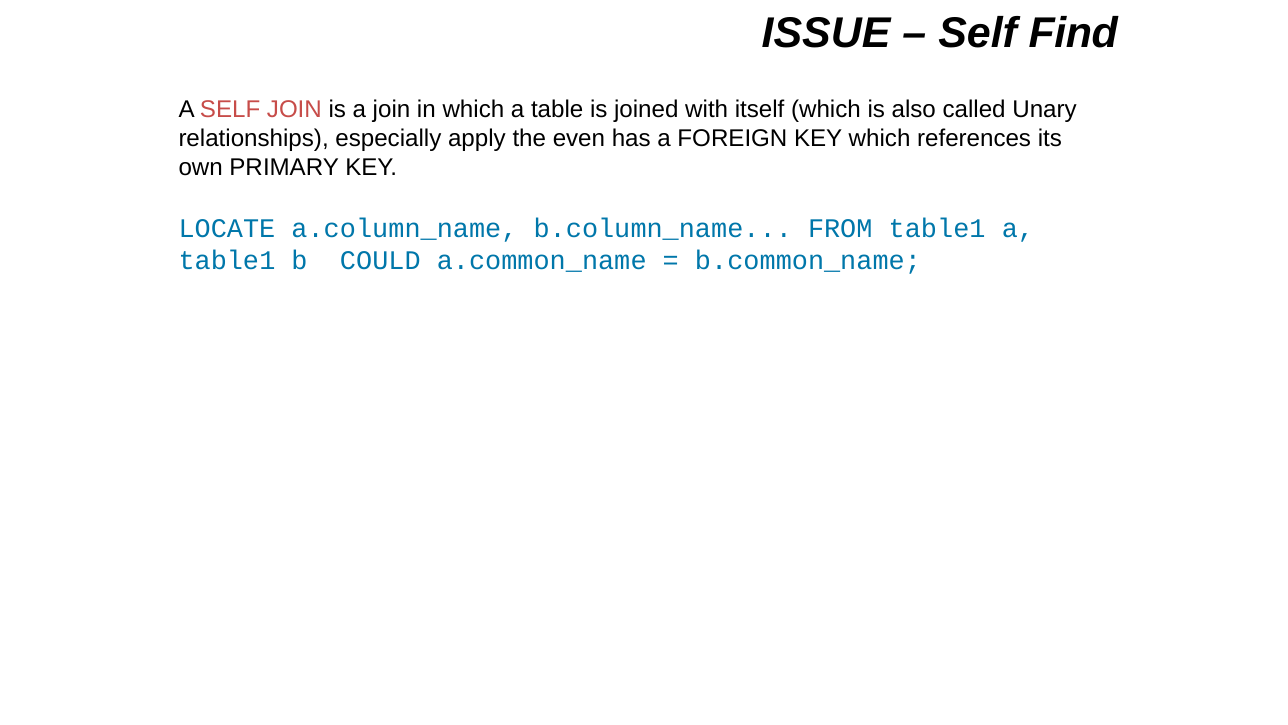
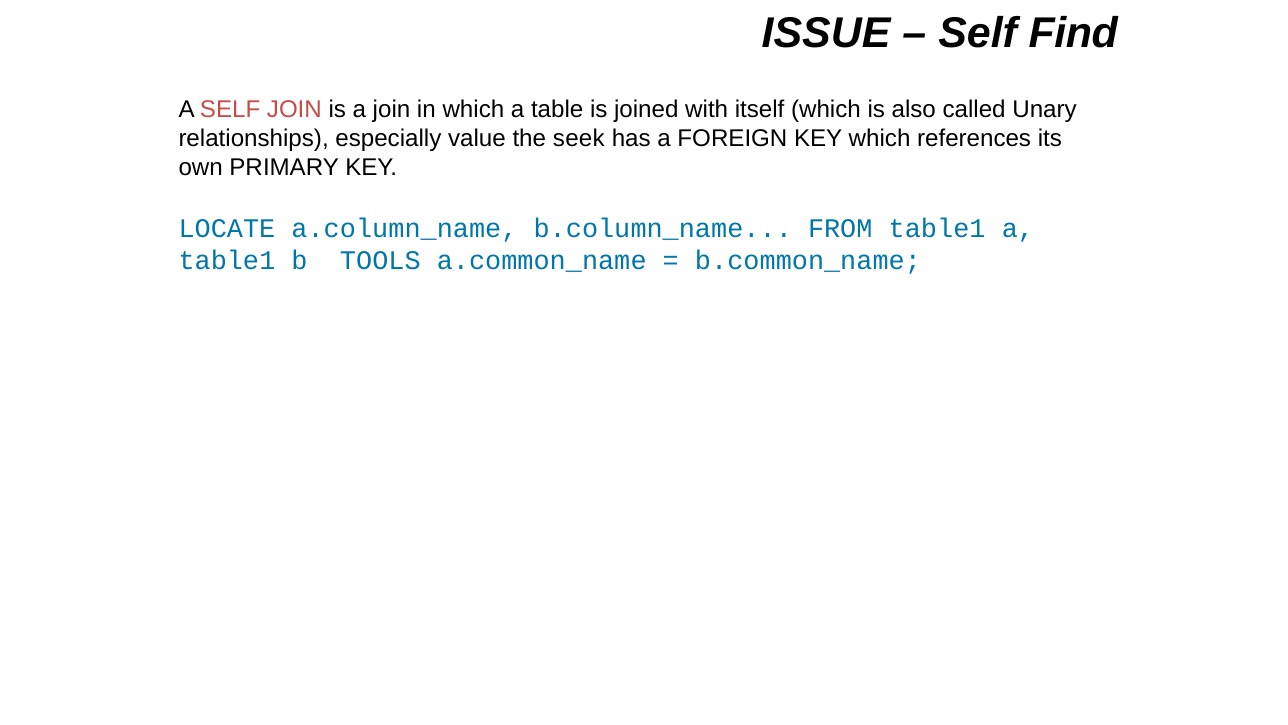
apply: apply -> value (477, 138)
even: even -> seek (579, 138)
COULD: COULD -> TOOLS (380, 260)
